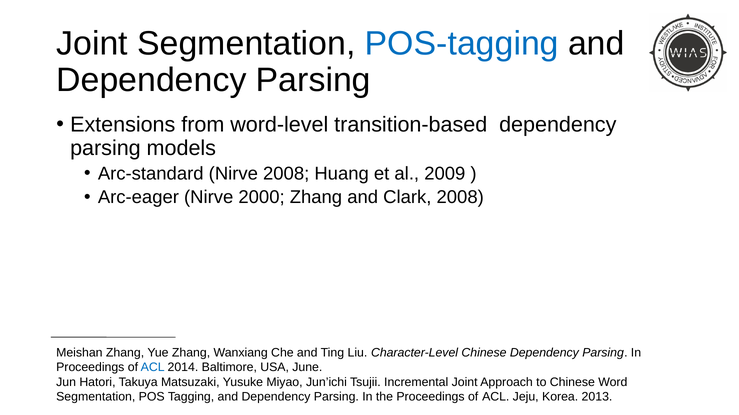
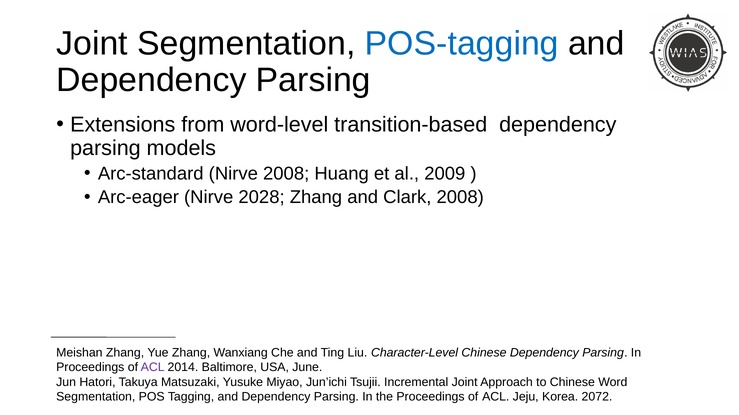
2000: 2000 -> 2028 (262, 197)
ACL colour: blue -> purple (153, 368)
2013: 2013 -> 2072 (597, 397)
